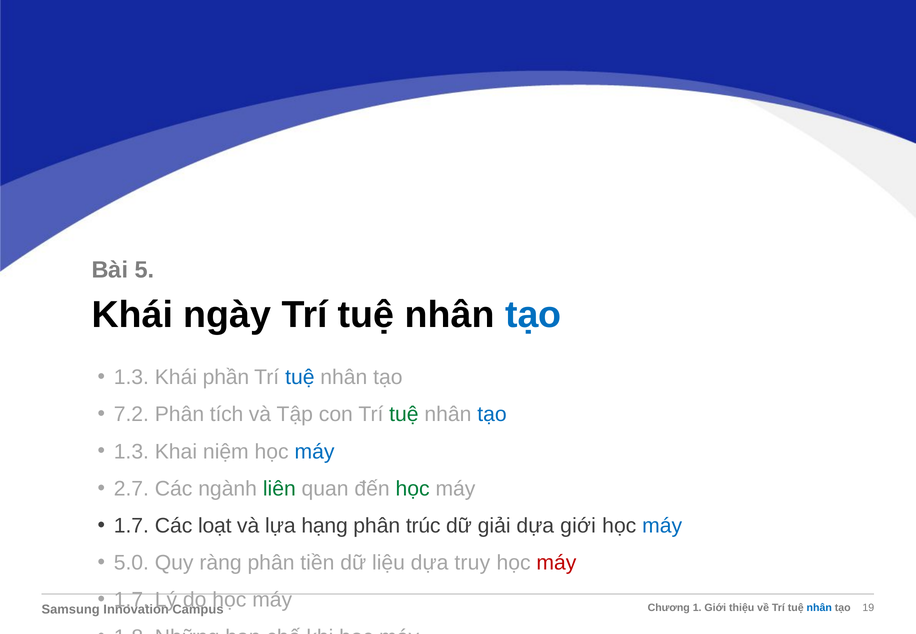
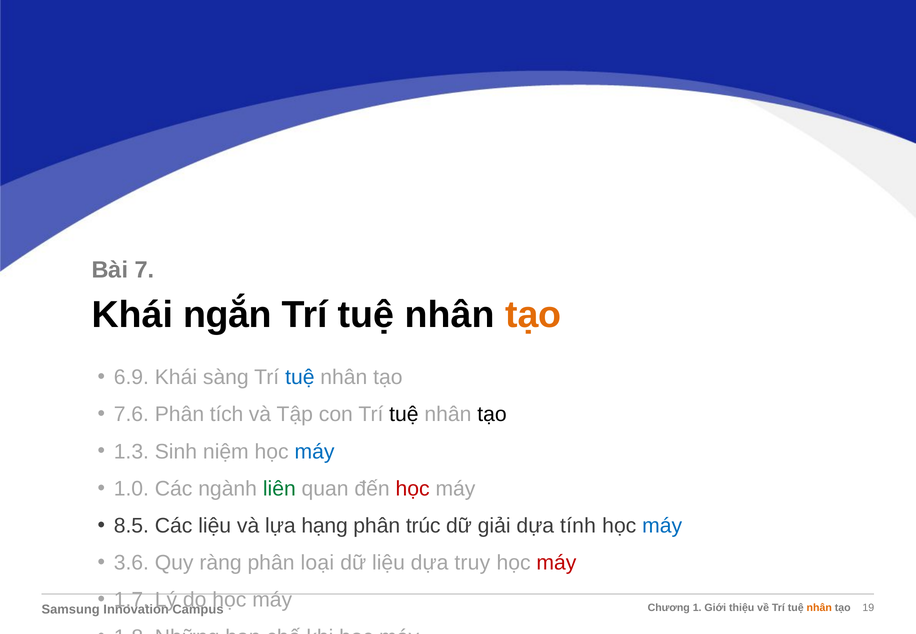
5: 5 -> 7 (144, 270)
ngày: ngày -> ngắn (227, 315)
tạo colour: blue -> orange (533, 315)
1.3: 1.3 -> 6.9 (131, 378)
phần: phần -> sàng (226, 378)
7.2: 7.2 -> 7.6 (131, 415)
tuệ colour: green -> black (404, 415)
tạo colour: blue -> black (492, 415)
Khai: Khai -> Sinh (176, 452)
2.7: 2.7 -> 1.0 (131, 489)
học colour: green -> red (413, 489)
1.7: 1.7 -> 8.5 (131, 526)
Các loạt: loạt -> liệu (215, 526)
dựa giới: giới -> tính (578, 526)
5.0: 5.0 -> 3.6 (131, 563)
tiền: tiền -> loại (317, 563)
nhân colour: blue -> orange (819, 608)
